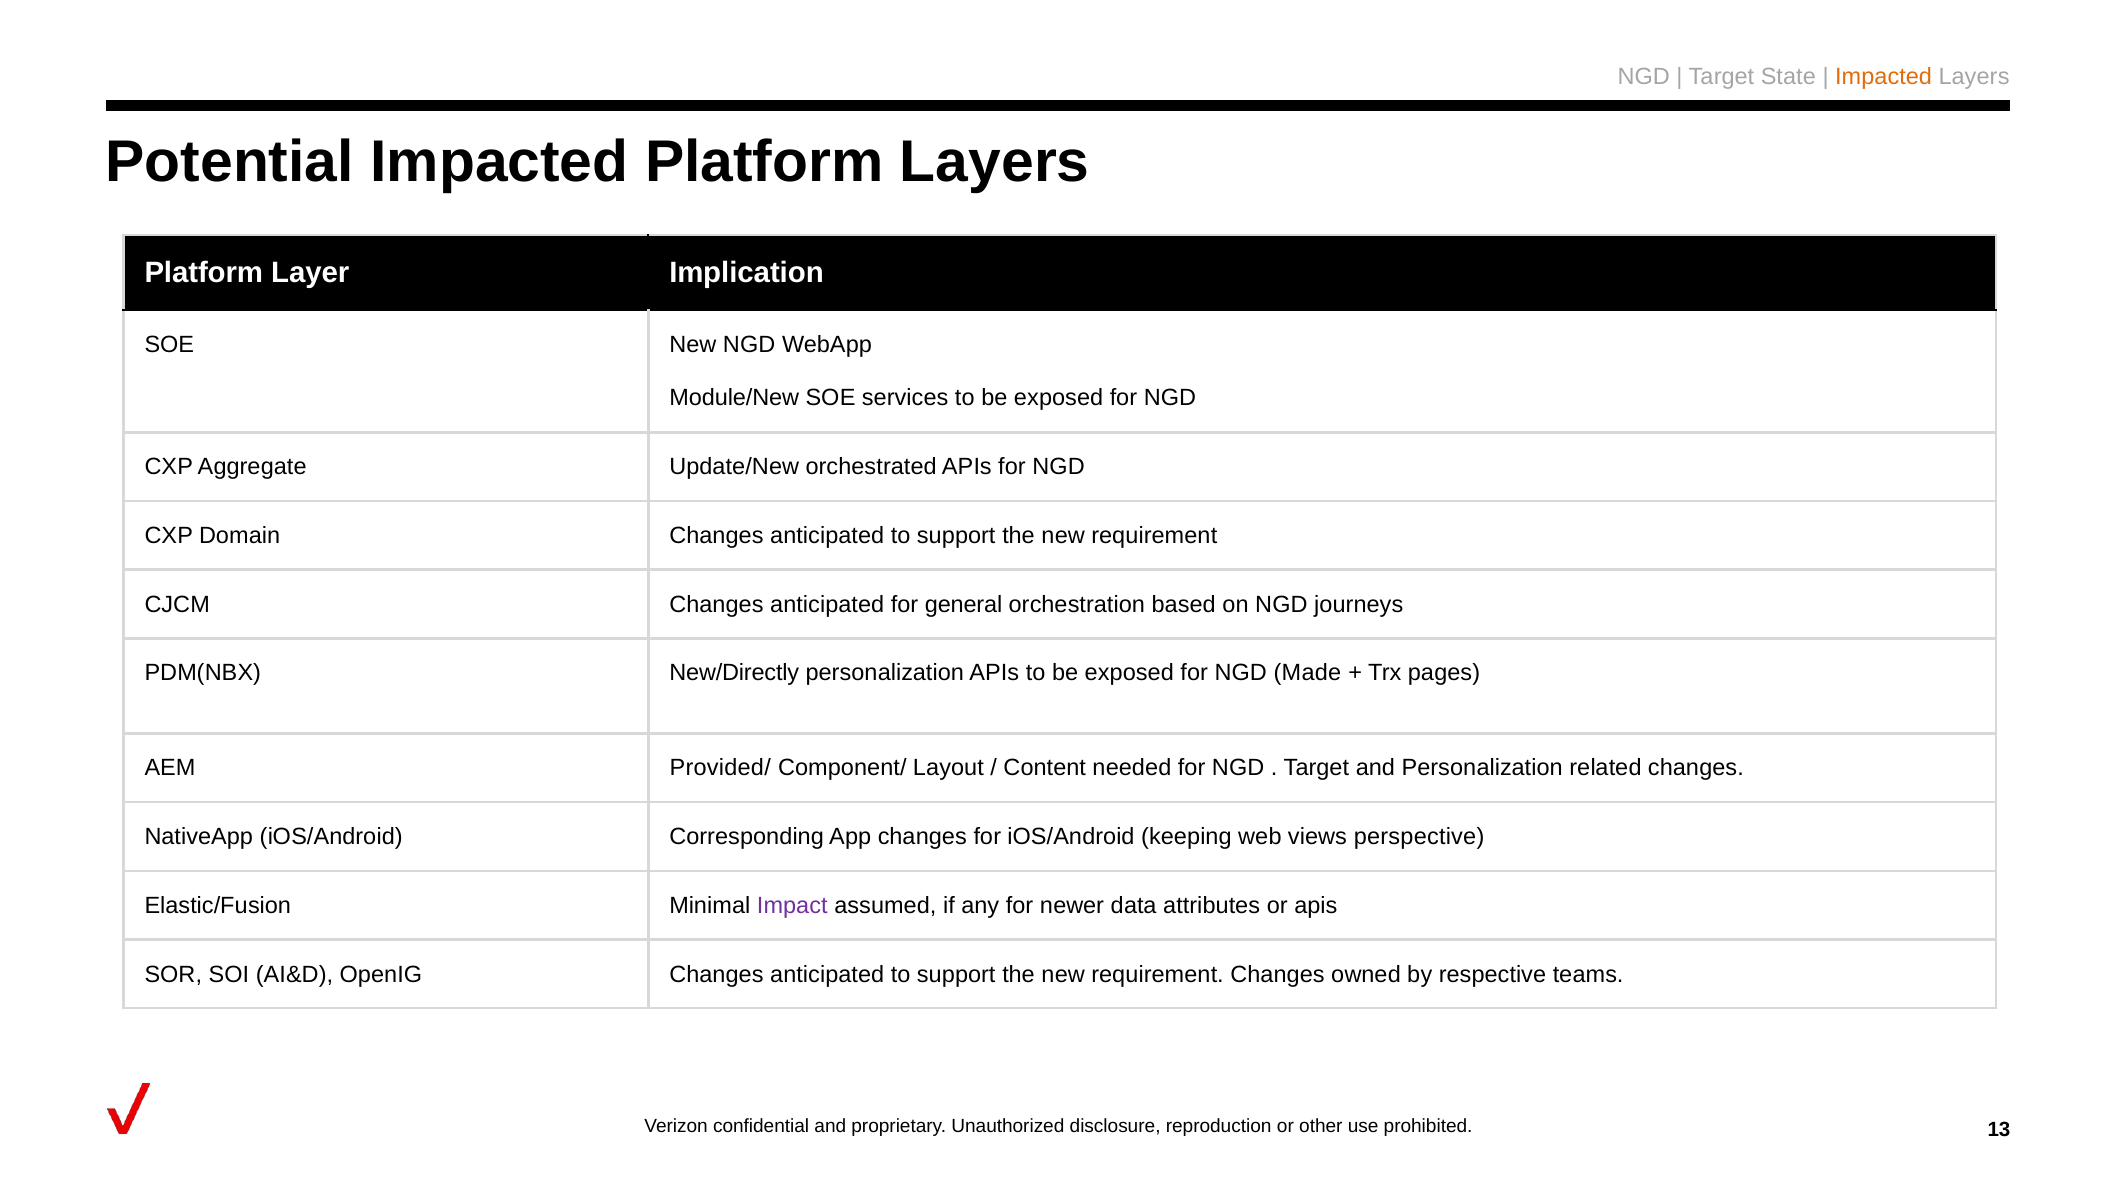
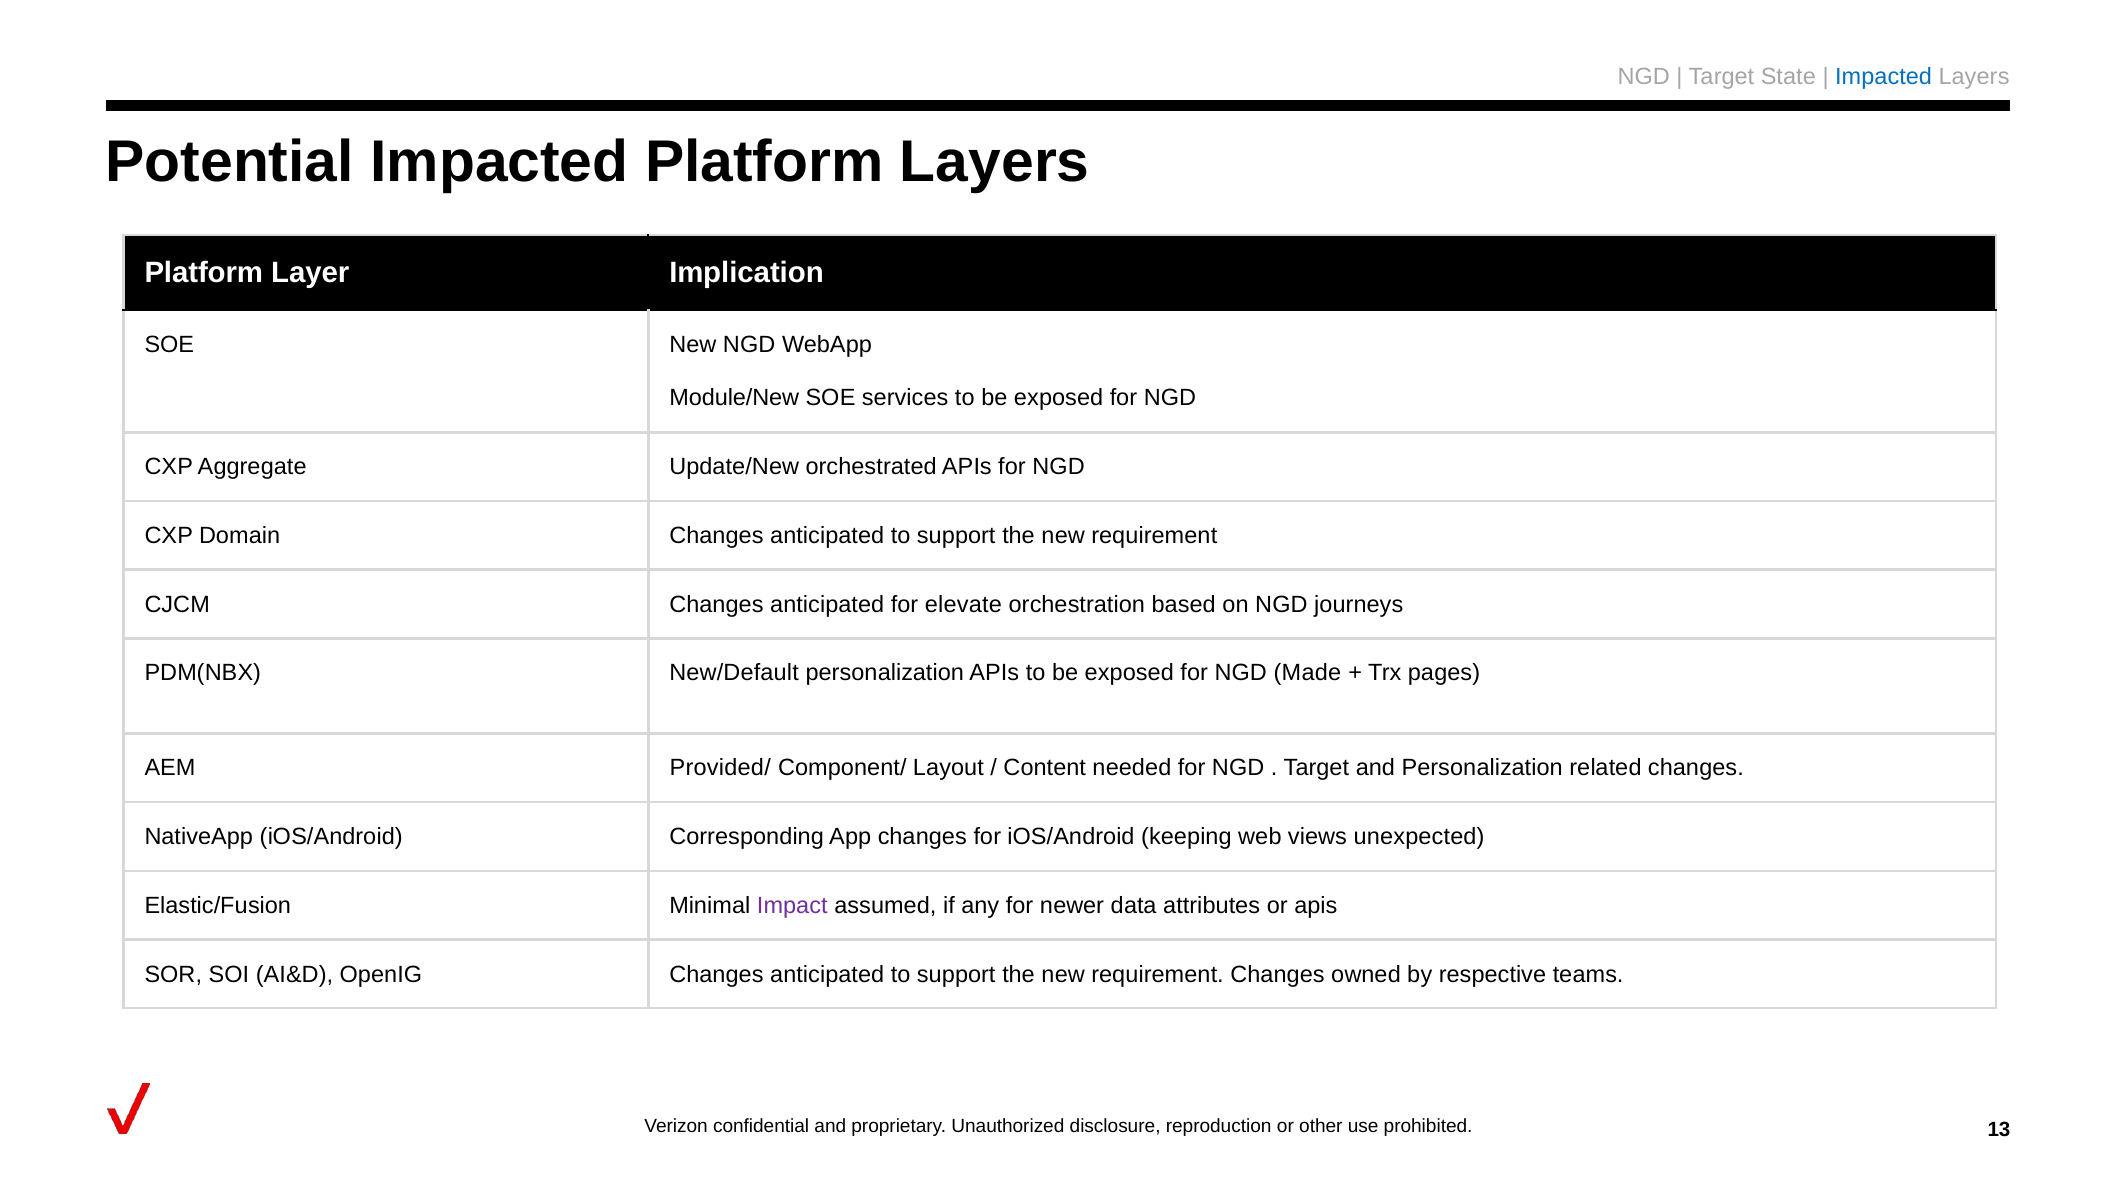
Impacted colour: orange -> blue (1884, 76)
general: general -> elevate (963, 605)
New/Directly: New/Directly -> New/Default (734, 673)
perspective: perspective -> unexpected (1419, 837)
